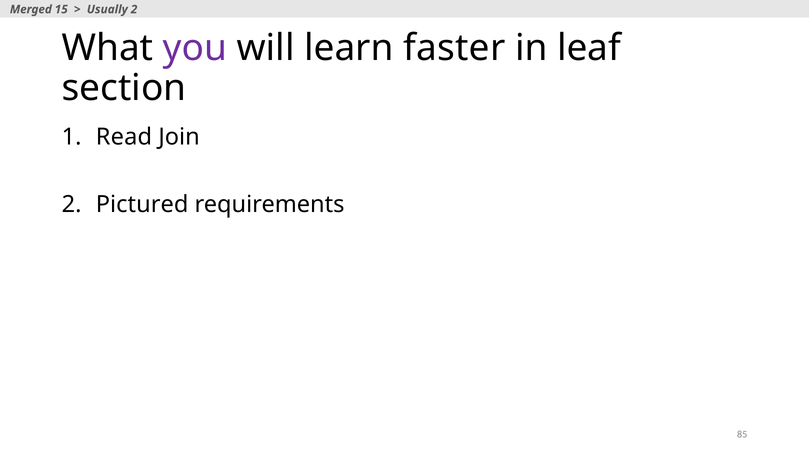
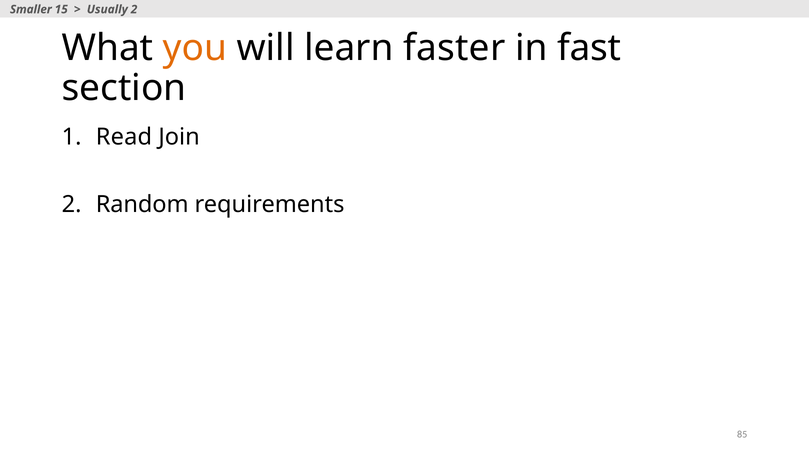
Merged: Merged -> Smaller (31, 9)
you colour: purple -> orange (195, 48)
leaf: leaf -> fast (589, 48)
Pictured: Pictured -> Random (142, 204)
